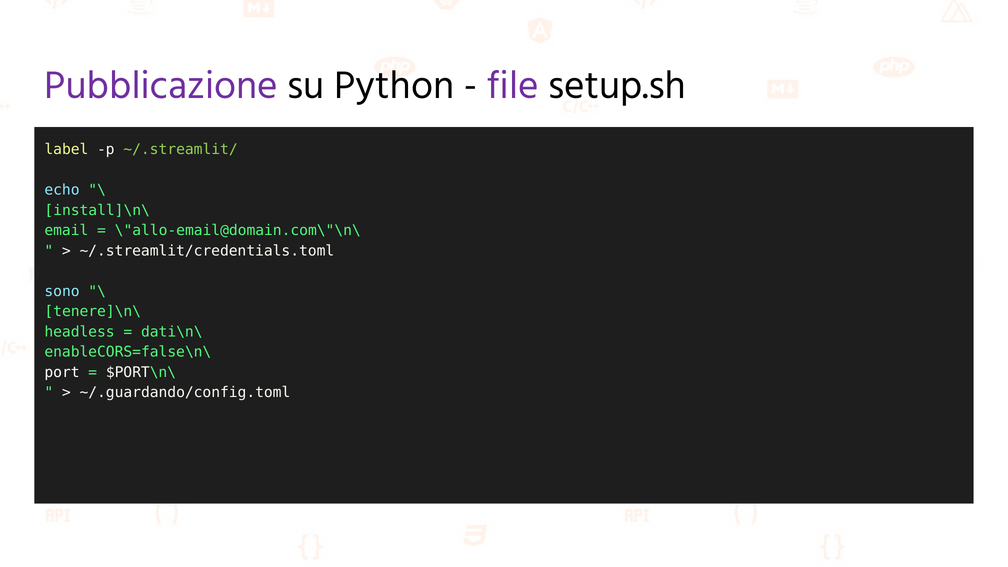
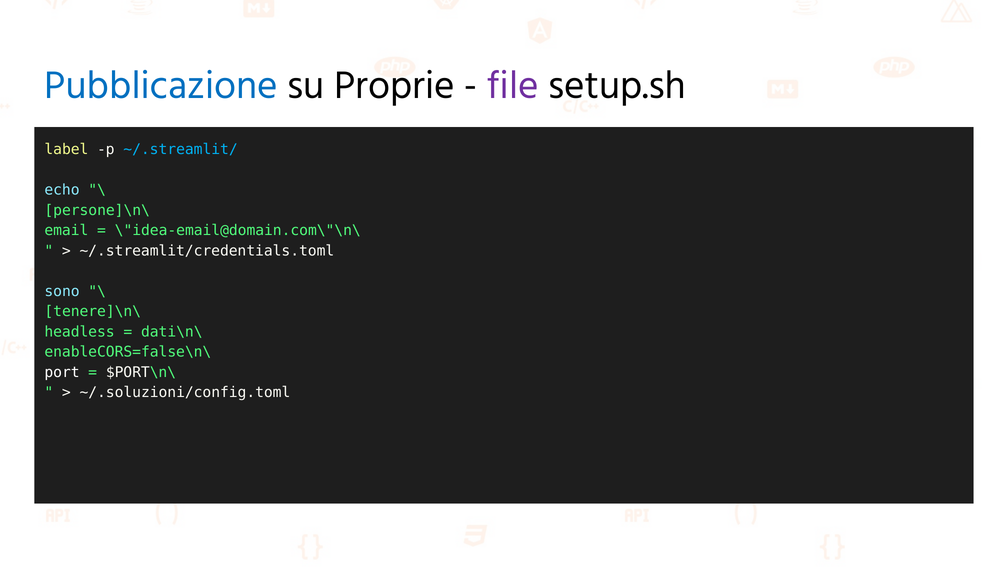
Pubblicazione colour: purple -> blue (161, 85)
Python: Python -> Proprie (394, 85)
~/.streamlit/ colour: light green -> light blue (181, 150)
install]\n\: install]\n\ -> persone]\n\ (97, 210)
\"allo-email@domain.com\"\n\: \"allo-email@domain.com\"\n\ -> \"idea-email@domain.com\"\n\ (238, 231)
~/.guardando/config.toml: ~/.guardando/config.toml -> ~/.soluzioni/config.toml (185, 392)
